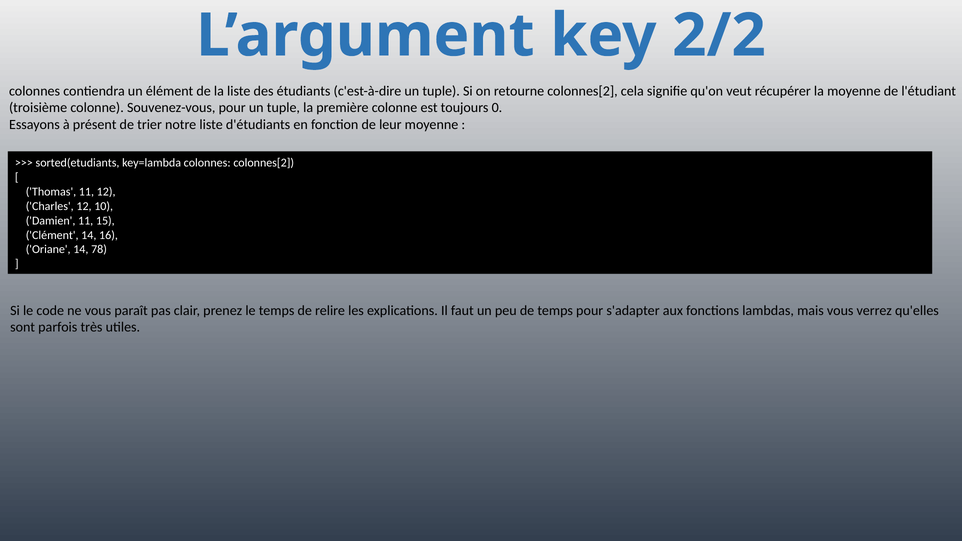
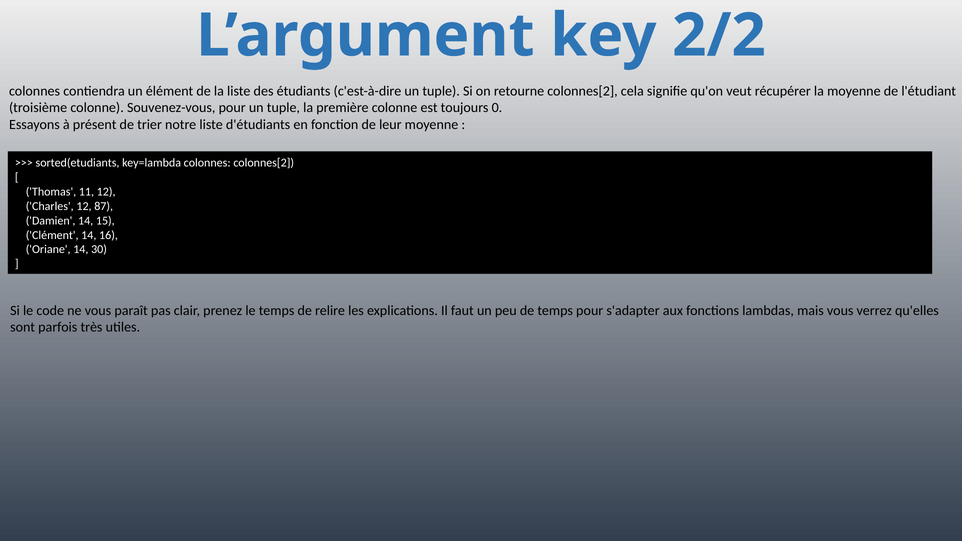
10: 10 -> 87 (104, 206)
Damien 11: 11 -> 14 (86, 221)
78: 78 -> 30 (99, 250)
